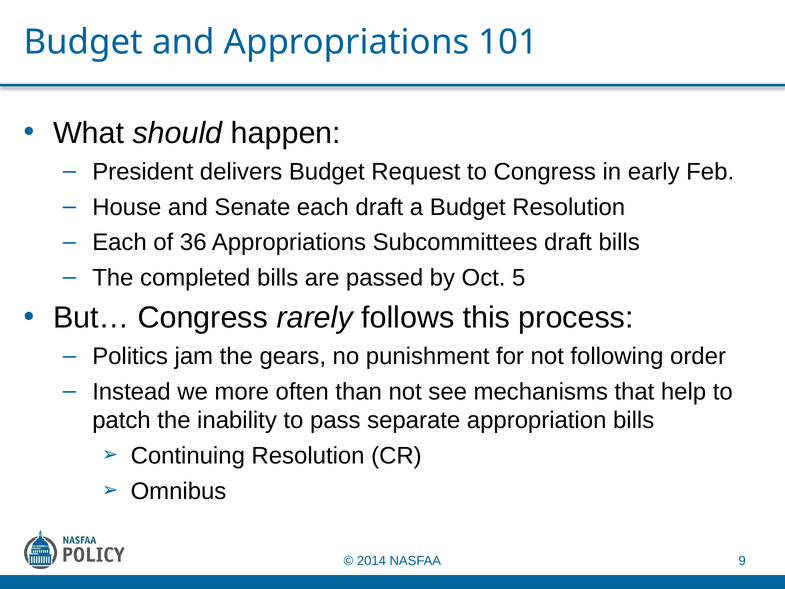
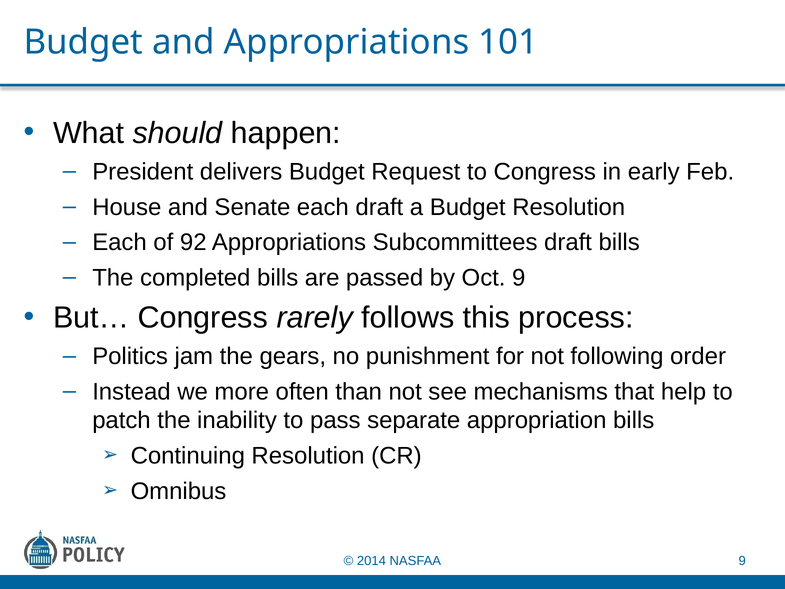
36: 36 -> 92 (193, 242)
Oct 5: 5 -> 9 (519, 278)
